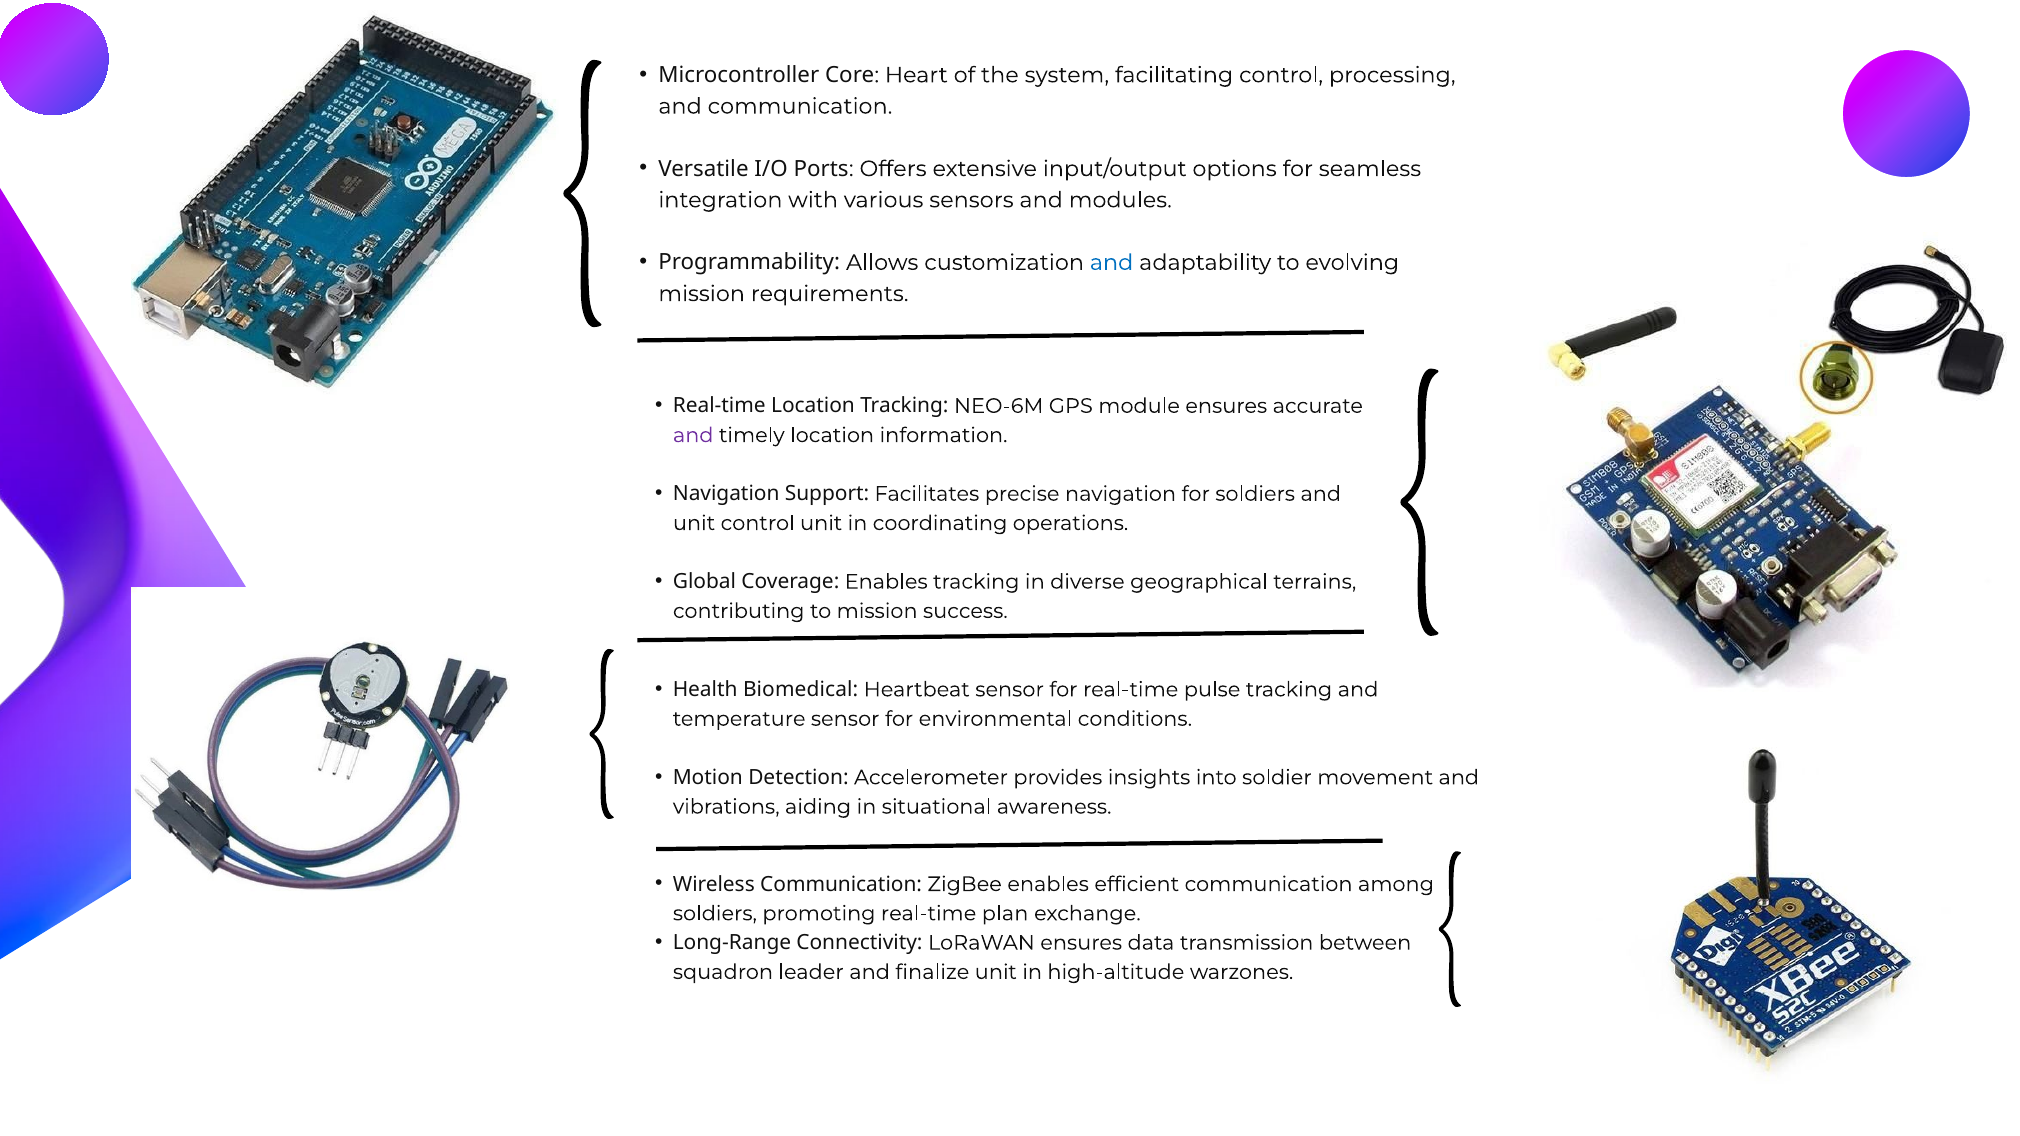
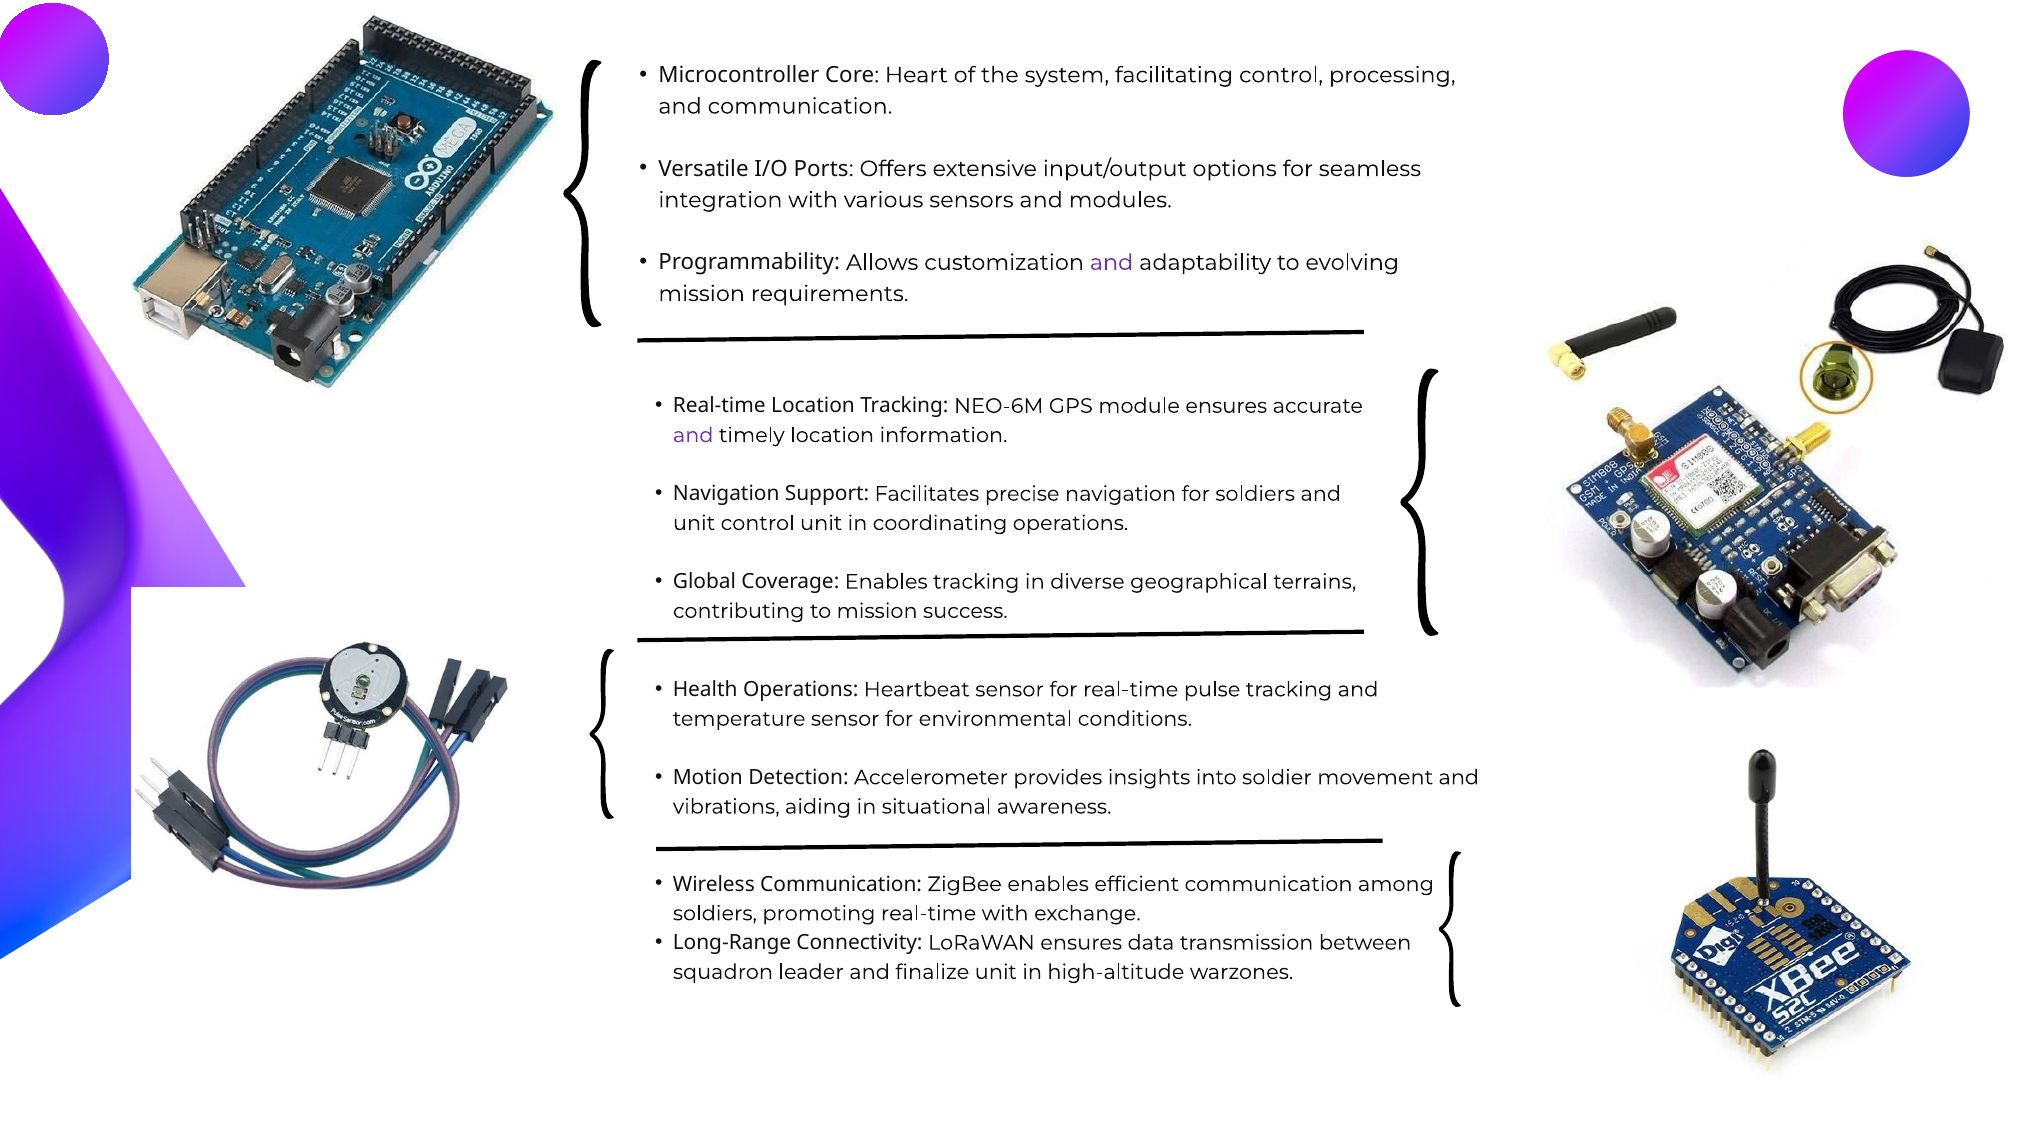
and colour: blue -> purple (1112, 263)
Health Biomedical: Biomedical -> Operations (801, 690)
real-time plan: plan -> with (1005, 914)
